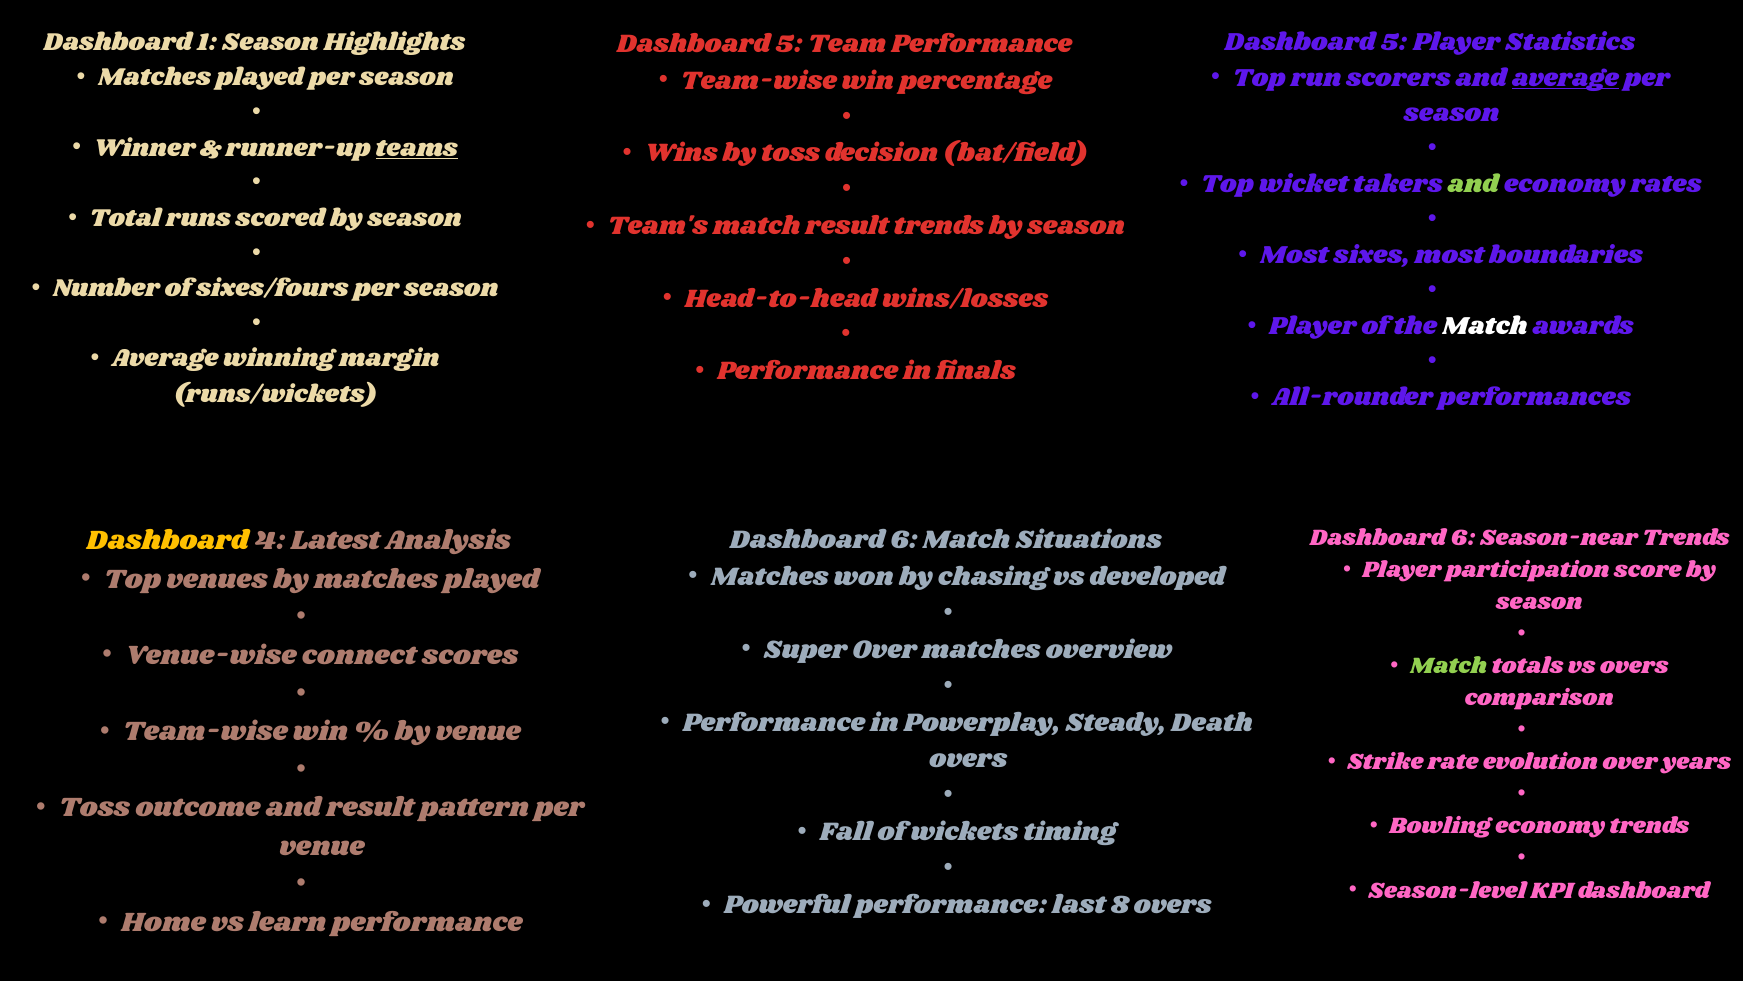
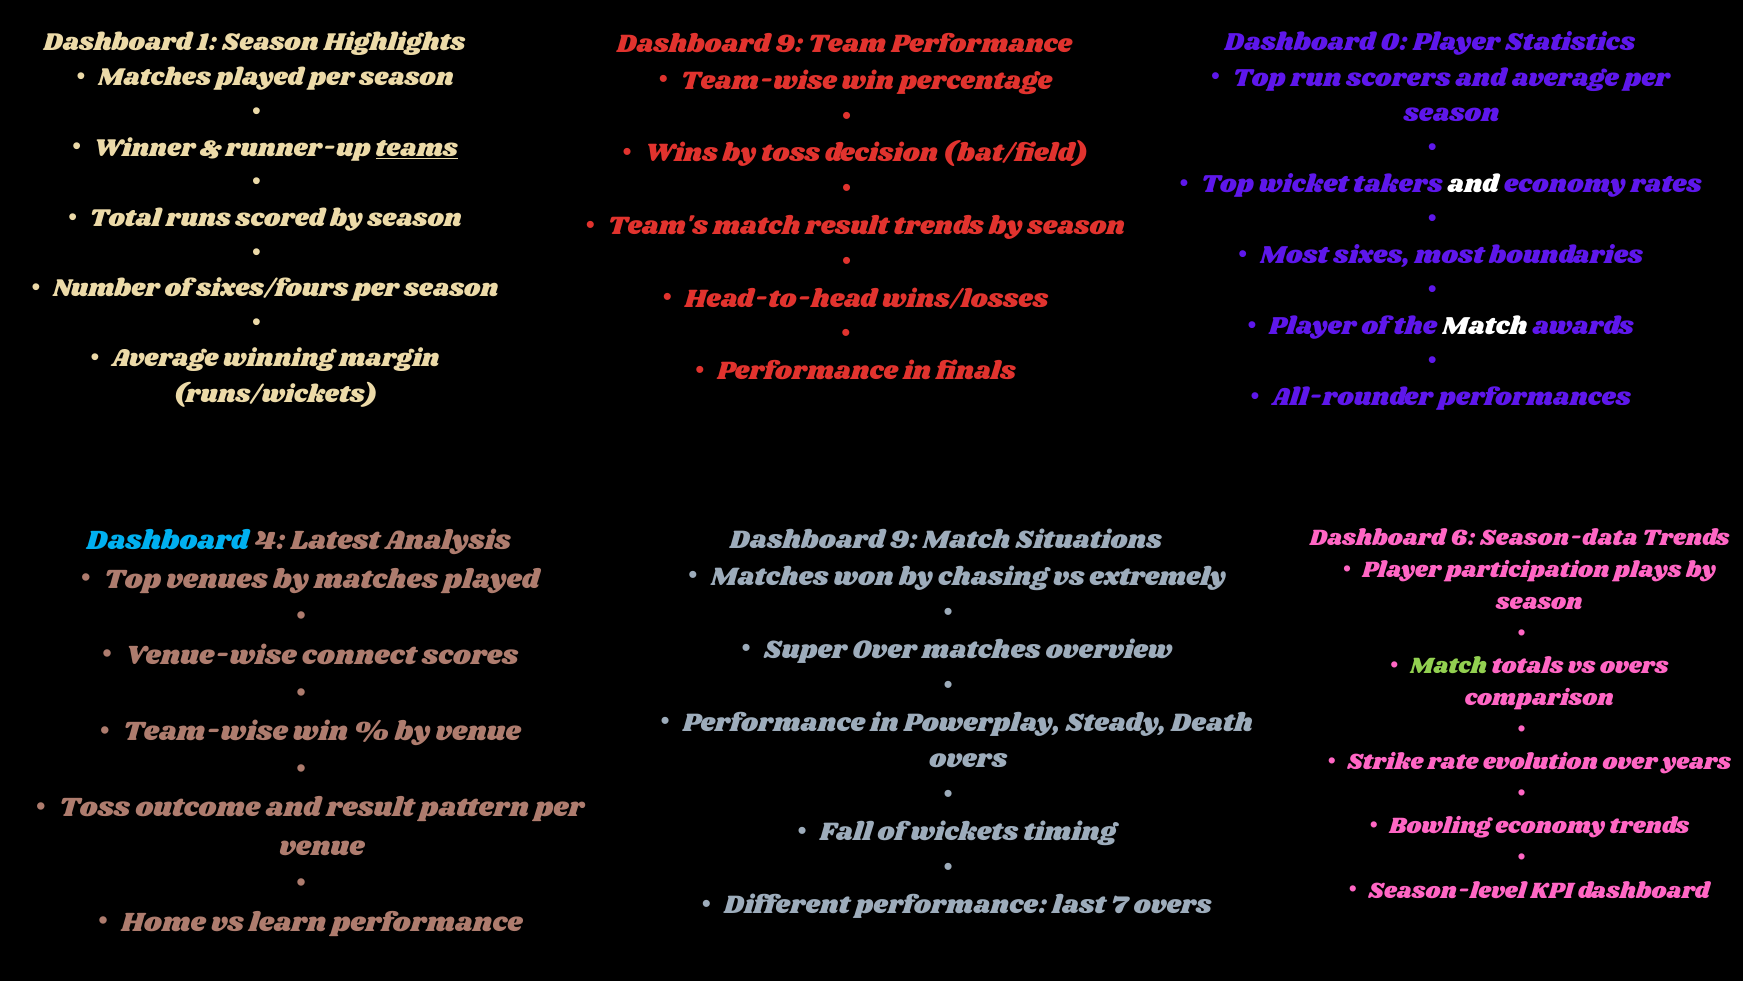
5: 5 -> 0 (1394, 42)
5: 5 -> 9 (789, 44)
average underline: present -> none (1565, 78)
and colour: light green -> white (1473, 184)
Season-near: Season-near -> Season-data (1559, 538)
6: 6 -> 9 (904, 540)
Dashboard colour: yellow -> light blue (168, 541)
score: score -> plays (1648, 570)
developed: developed -> extremely (1158, 576)
Powerful: Powerful -> Different (787, 904)
8: 8 -> 7 (1120, 904)
